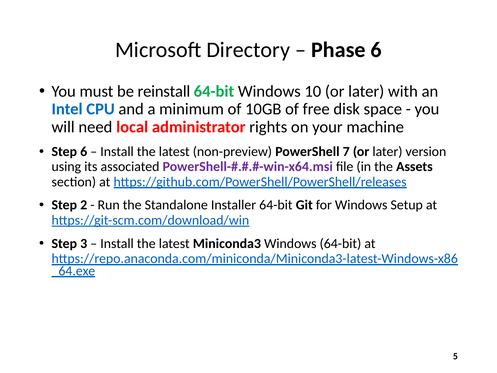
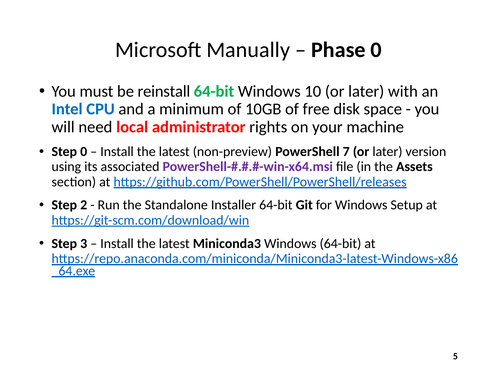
Directory: Directory -> Manually (248, 50)
Phase 6: 6 -> 0 (376, 50)
Step 6: 6 -> 0 (84, 152)
